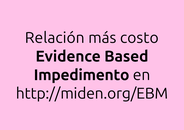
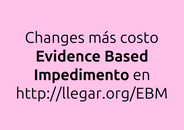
Relación: Relación -> Changes (55, 38)
http://miden.org/EBM: http://miden.org/EBM -> http://llegar.org/EBM (92, 93)
